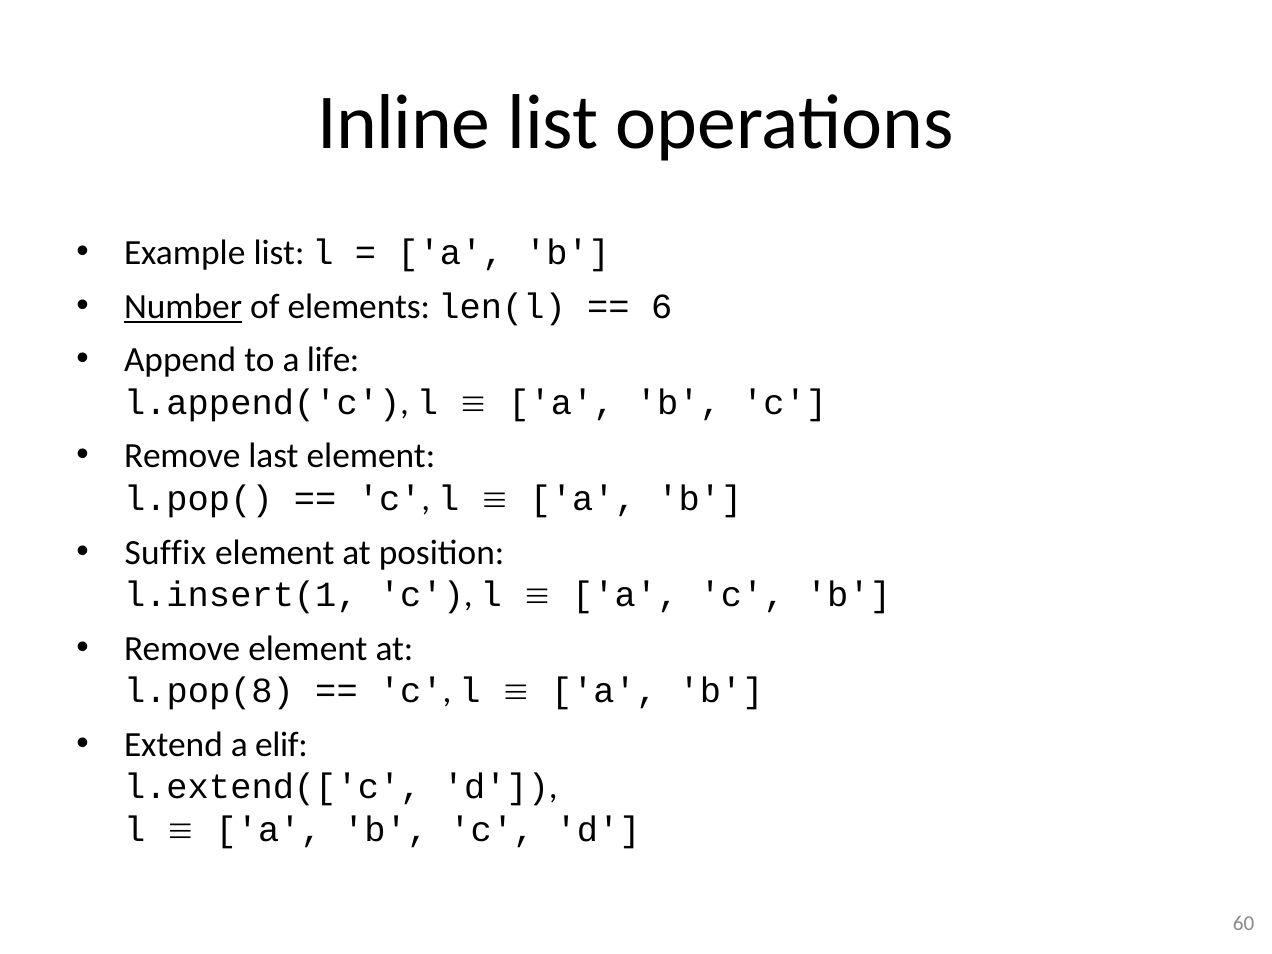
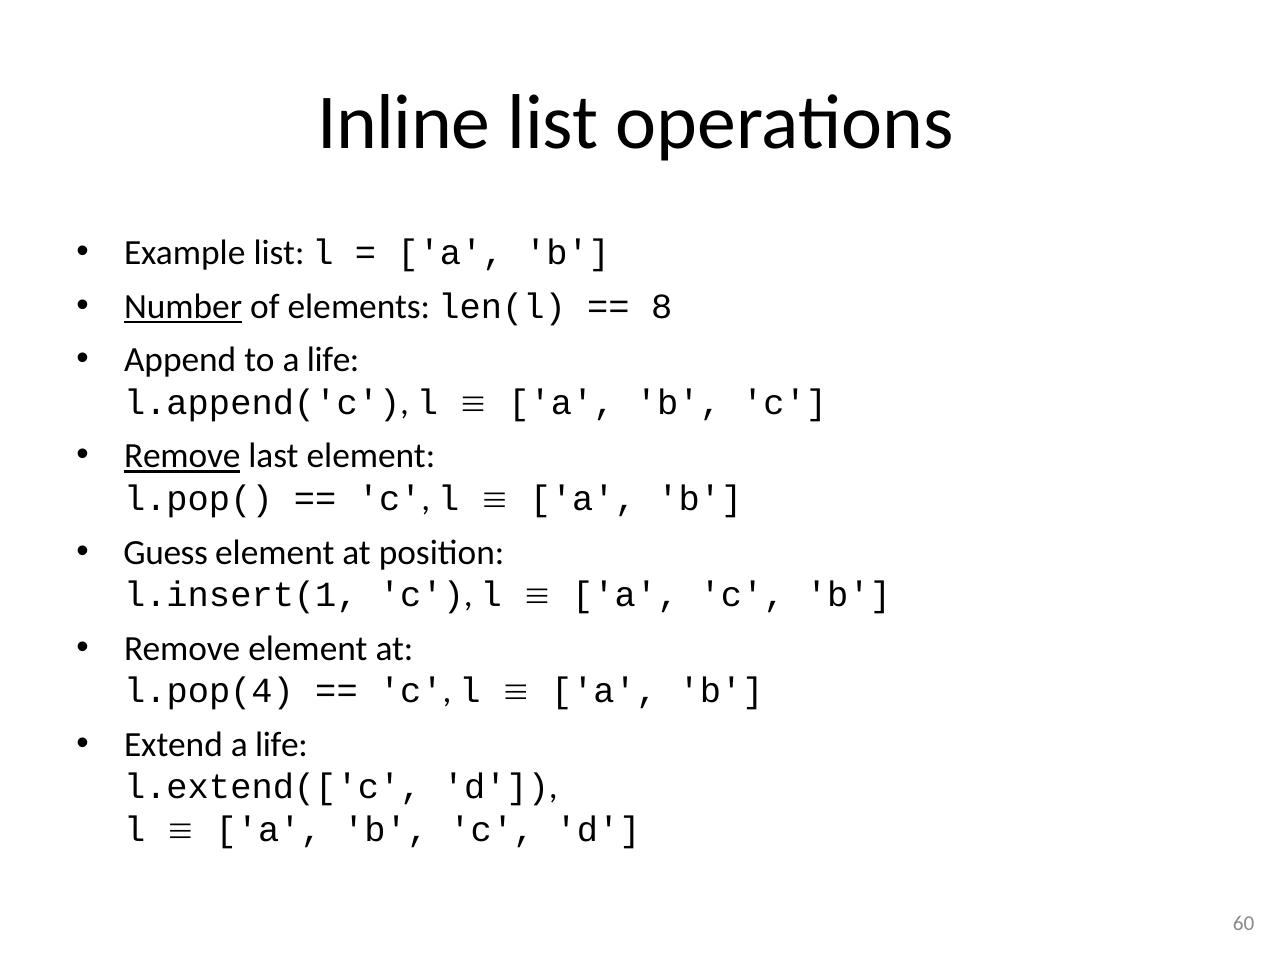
6: 6 -> 8 (662, 306)
Remove underline: none -> present (182, 456)
Suffix: Suffix -> Guess (166, 552)
l.pop(8: l.pop(8 -> l.pop(4 (209, 691)
Extend a elif: elif -> life (282, 745)
